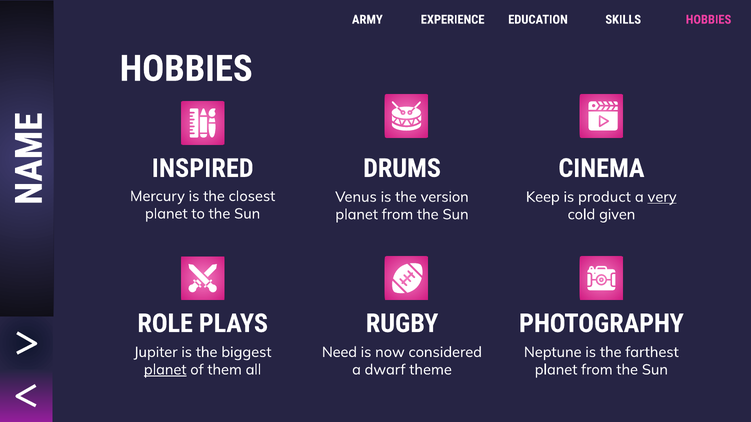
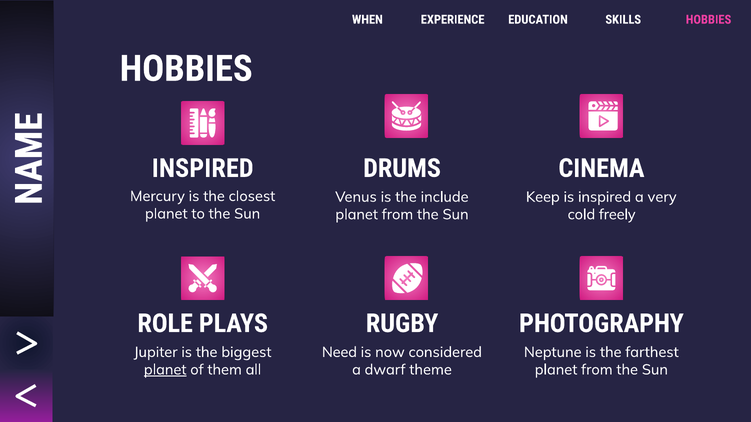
ARMY: ARMY -> WHEN (367, 20)
version: version -> include (445, 197)
is product: product -> inspired (605, 197)
very underline: present -> none (662, 197)
given: given -> freely (617, 215)
